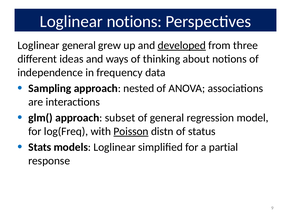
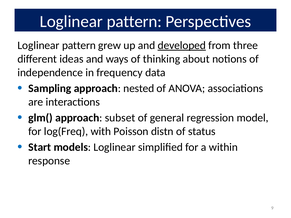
notions: notions -> pattern (134, 22)
general: general -> pattern (79, 45)
Poisson underline: present -> none (131, 131)
Stats: Stats -> Start (40, 147)
partial: partial -> within (223, 147)
